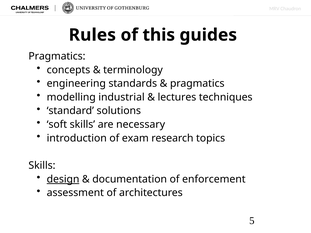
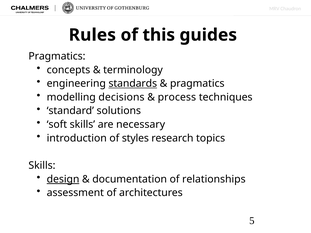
standards underline: none -> present (133, 84)
industrial: industrial -> decisions (121, 97)
lectures: lectures -> process (177, 97)
exam: exam -> styles (135, 138)
enforcement: enforcement -> relationships (214, 179)
